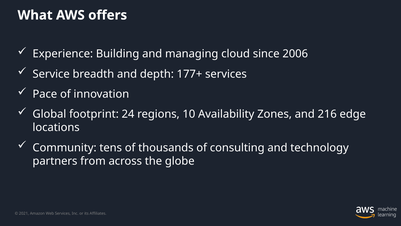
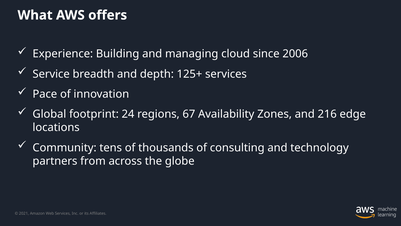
177+: 177+ -> 125+ (189, 74)
10: 10 -> 67 (189, 114)
